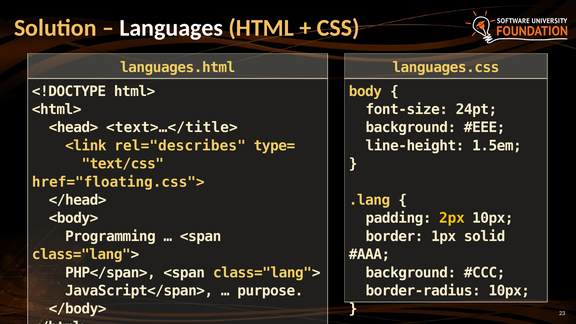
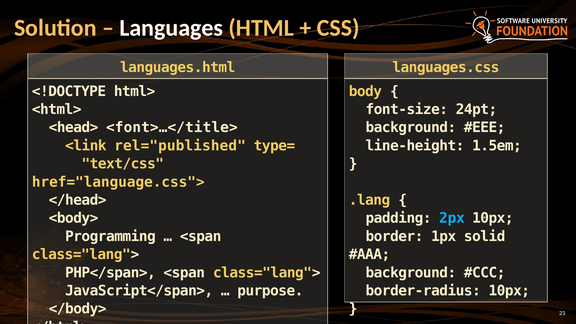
<text>…</title>: <text>…</title> -> <font>…</title> (172, 128)
rel="describes: rel="describes -> rel="published (180, 146)
href="floating.css">: href="floating.css"> -> href="language.css"> (118, 182)
2px colour: yellow -> light blue (452, 218)
